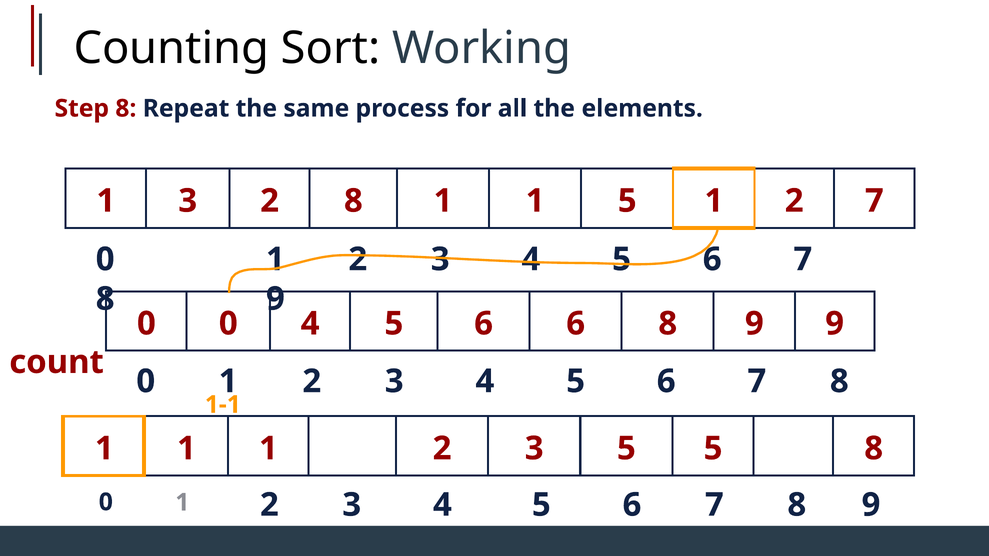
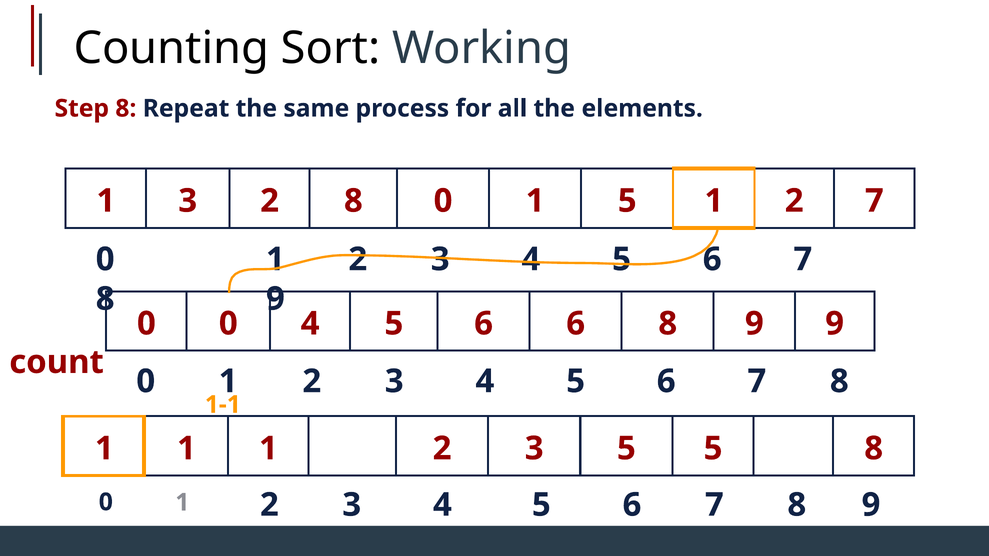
2 8 1: 1 -> 0 (443, 201)
